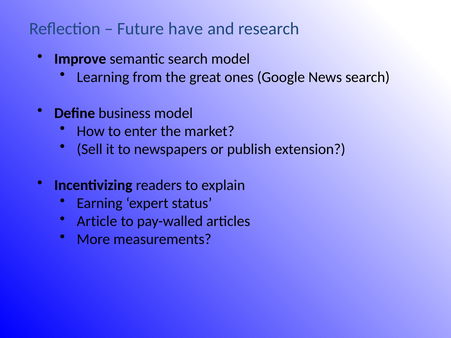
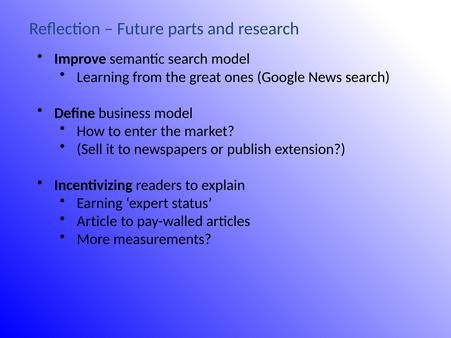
have: have -> parts (186, 29)
